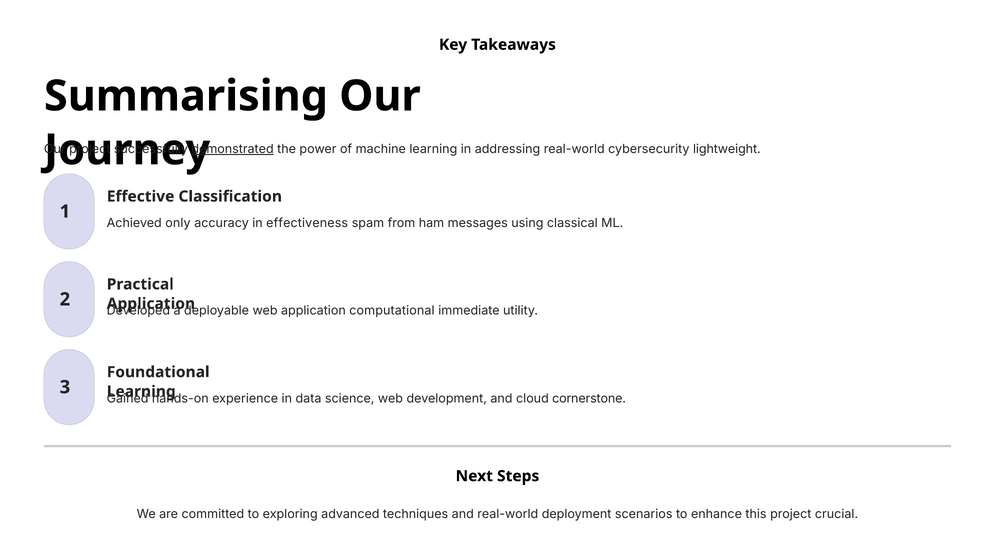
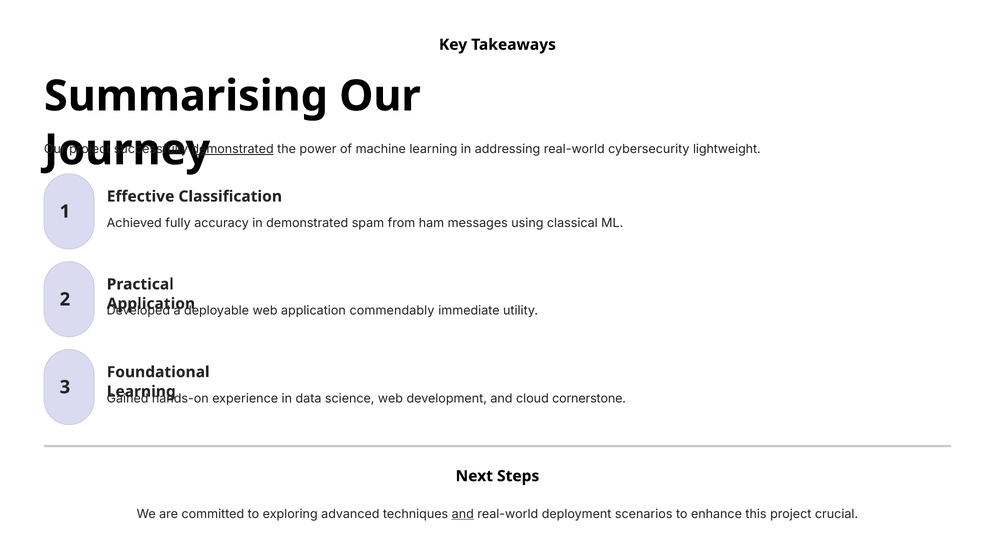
only: only -> fully (178, 223)
in effectiveness: effectiveness -> demonstrated (307, 223)
computational: computational -> commendably (392, 311)
and underline: none -> present (463, 515)
